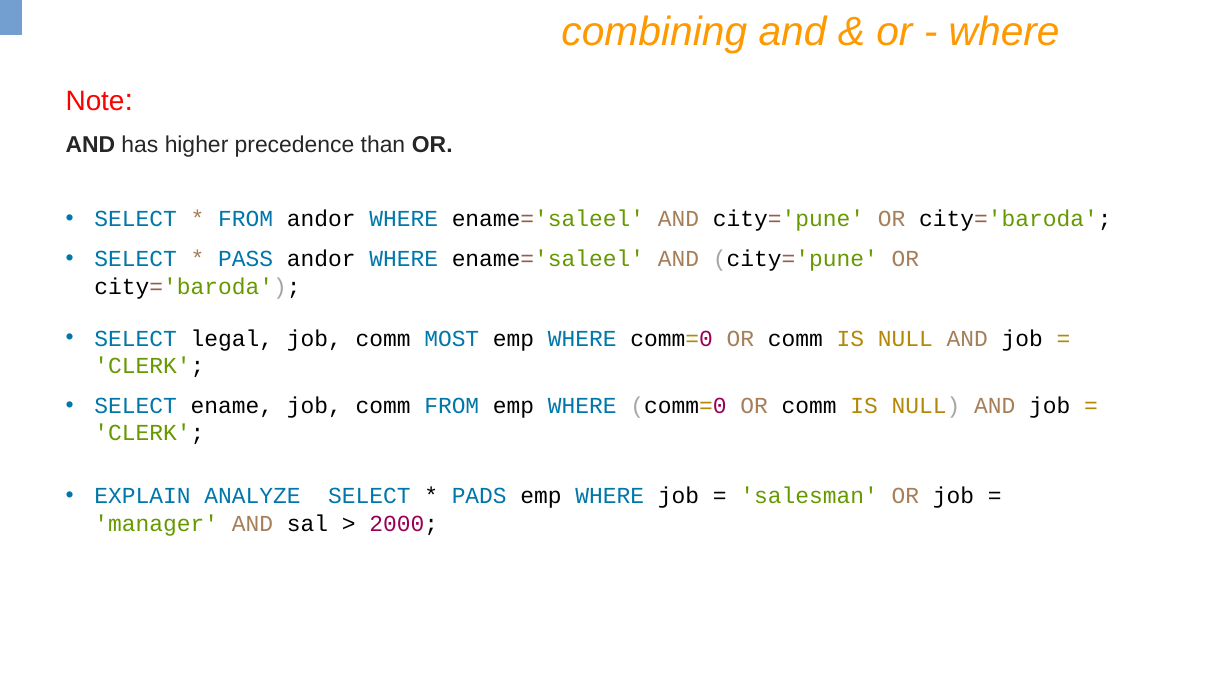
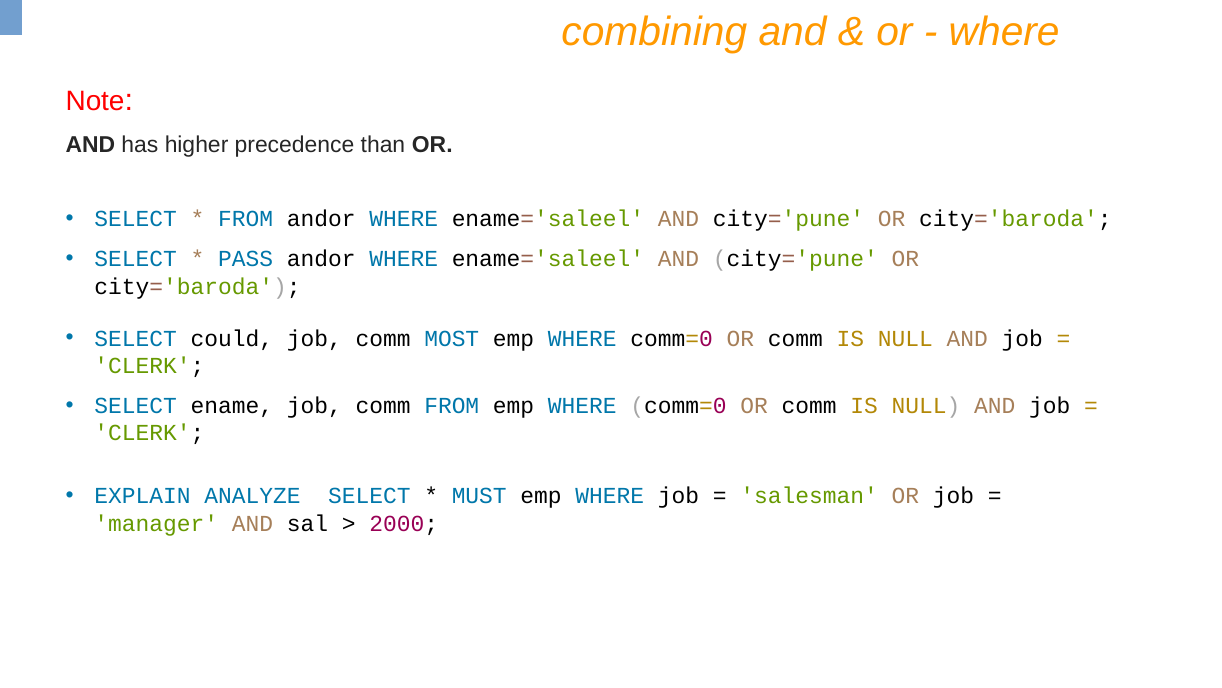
legal: legal -> could (232, 338)
PADS: PADS -> MUST (479, 496)
